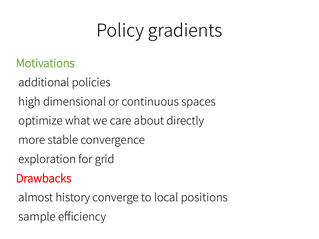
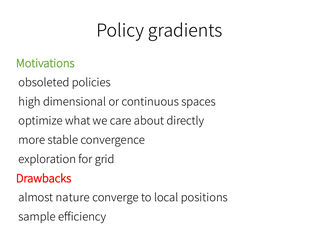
additional: additional -> obsoleted (44, 83)
history: history -> nature (73, 198)
